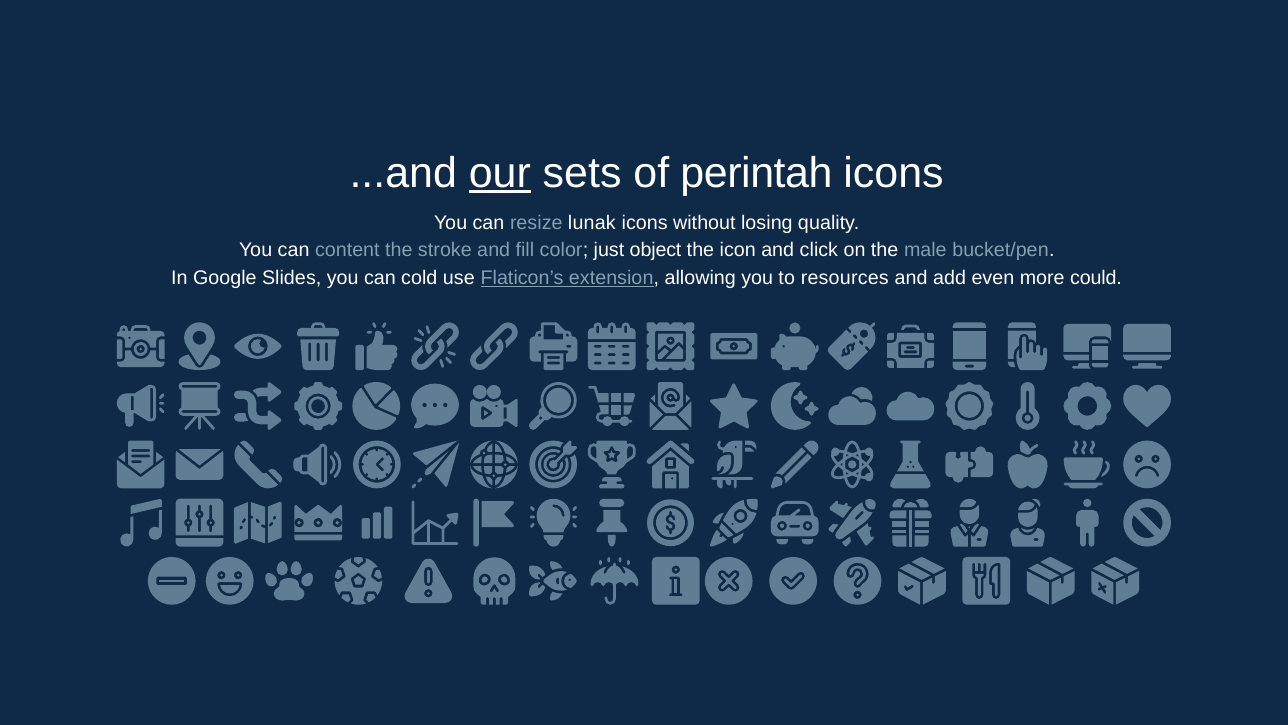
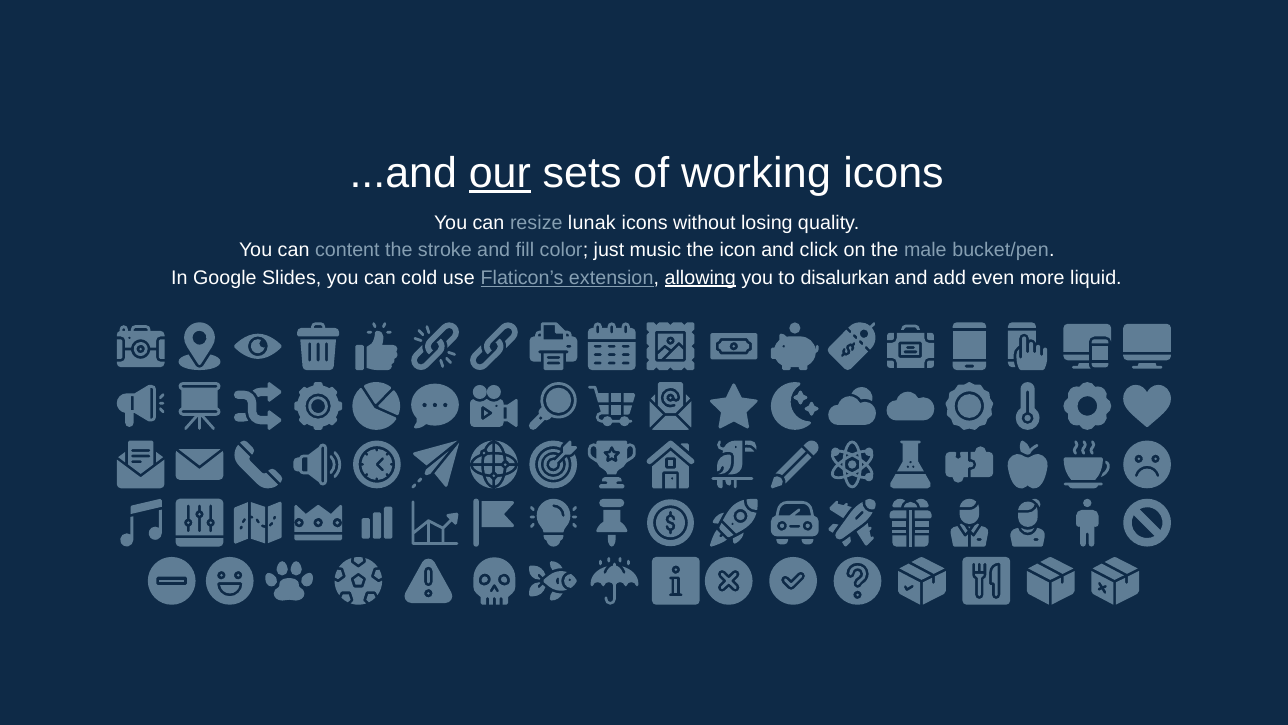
perintah: perintah -> working (756, 173)
object: object -> music (655, 250)
allowing underline: none -> present (700, 277)
resources: resources -> disalurkan (845, 277)
could: could -> liquid (1096, 277)
